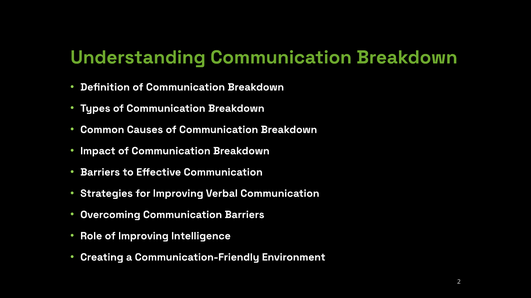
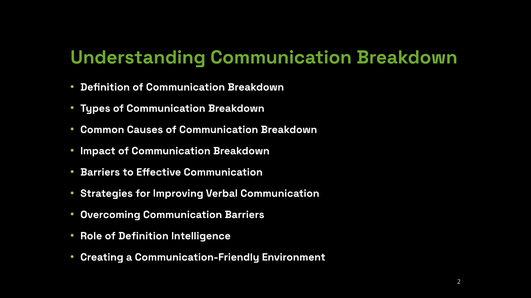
of Improving: Improving -> Definition (143, 236)
